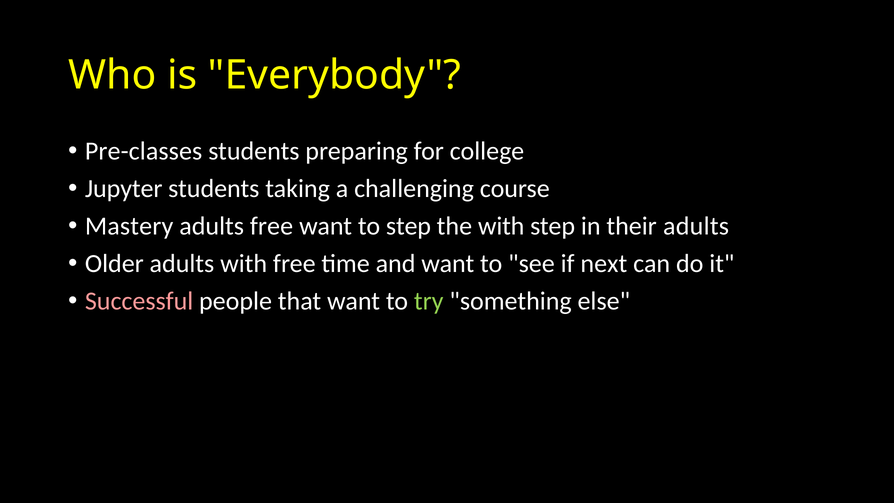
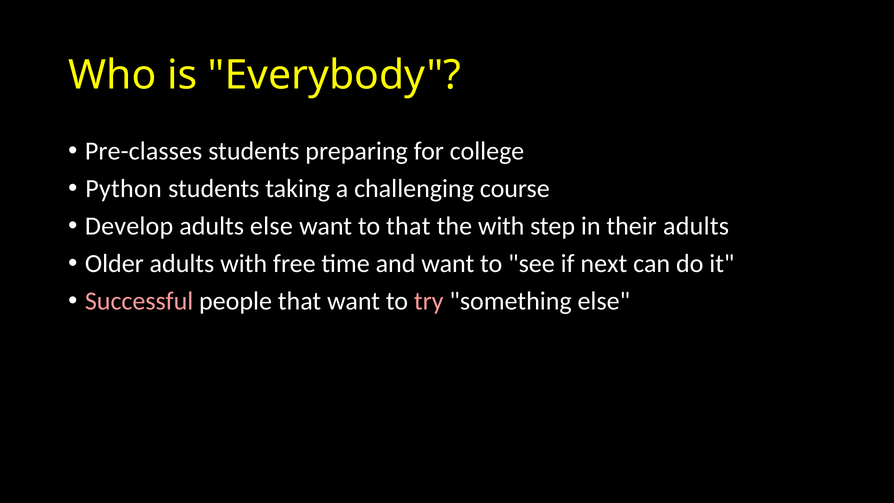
Jupyter: Jupyter -> Python (124, 189)
Mastery: Mastery -> Develop (129, 226)
adults free: free -> else (271, 226)
to step: step -> that (408, 226)
try colour: light green -> pink (429, 301)
